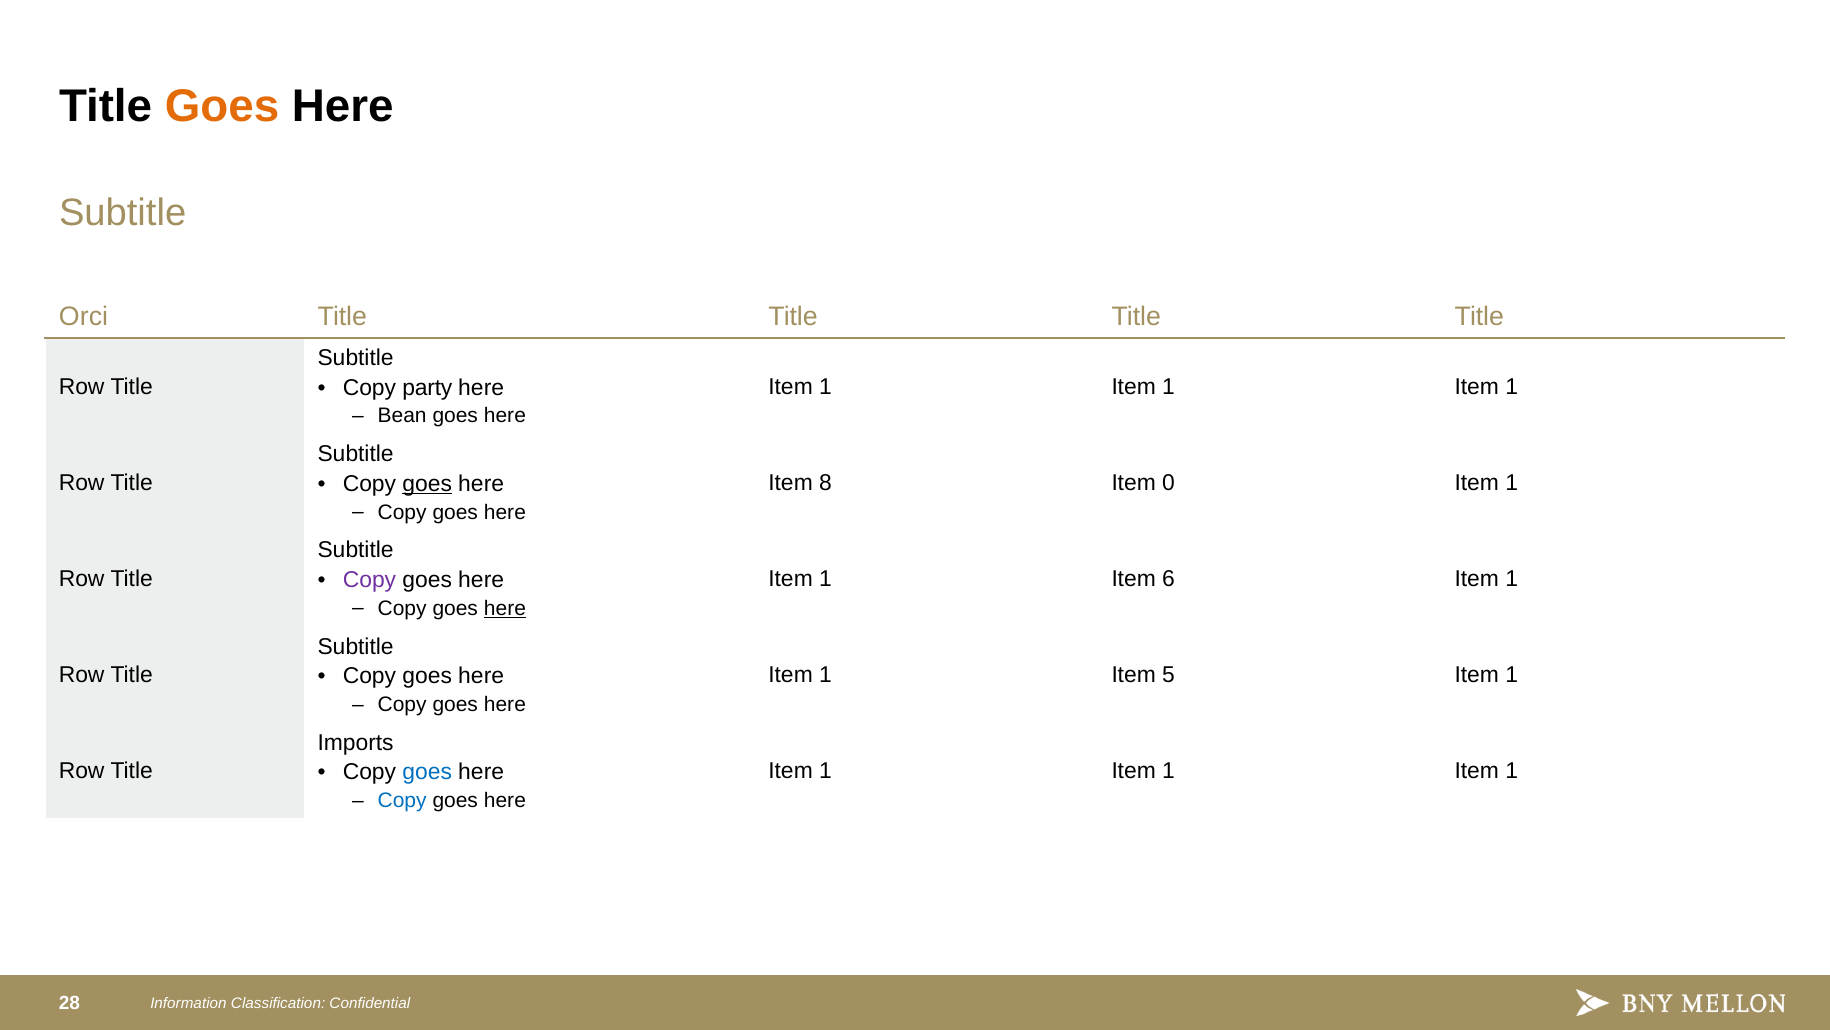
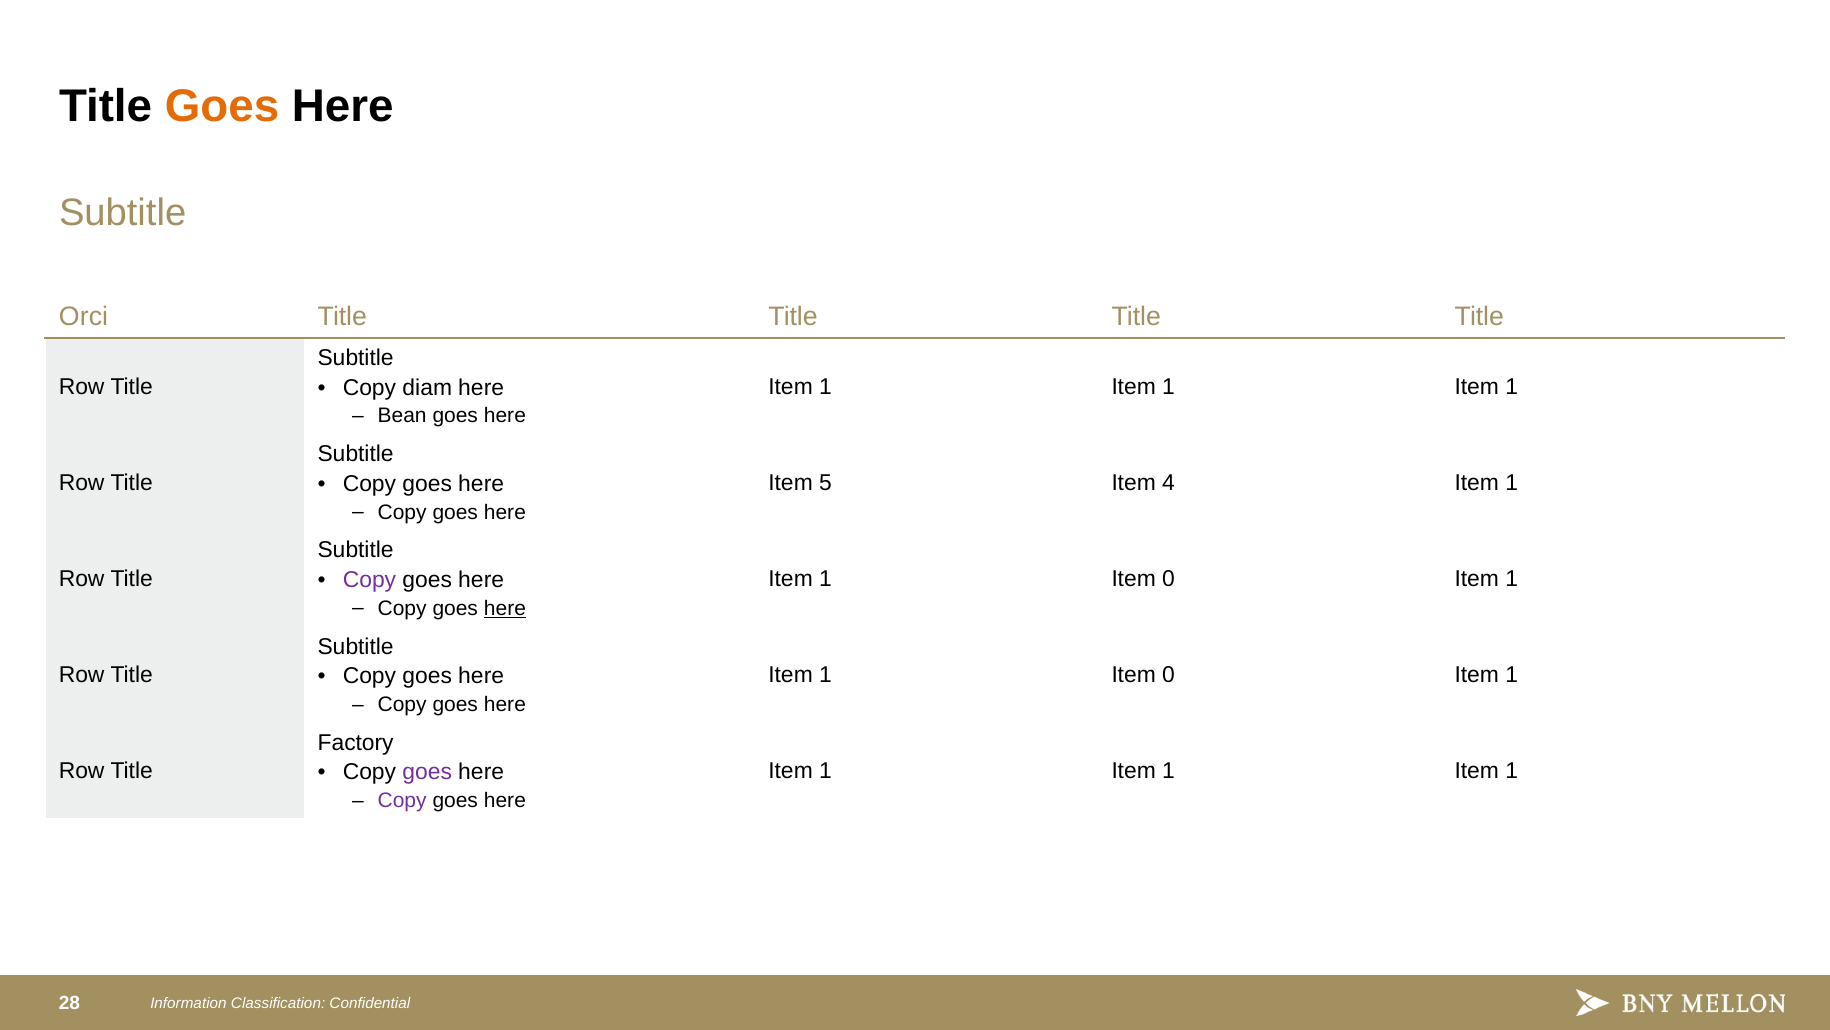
party: party -> diam (427, 388)
8: 8 -> 5 (825, 482)
0: 0 -> 4 (1169, 482)
goes underline: present -> none (427, 484)
6: 6 -> 0 (1169, 578)
5: 5 -> 0 (1169, 674)
Imports: Imports -> Factory (356, 742)
goes colour: blue -> purple (427, 772)
Copy colour: blue -> purple (402, 800)
